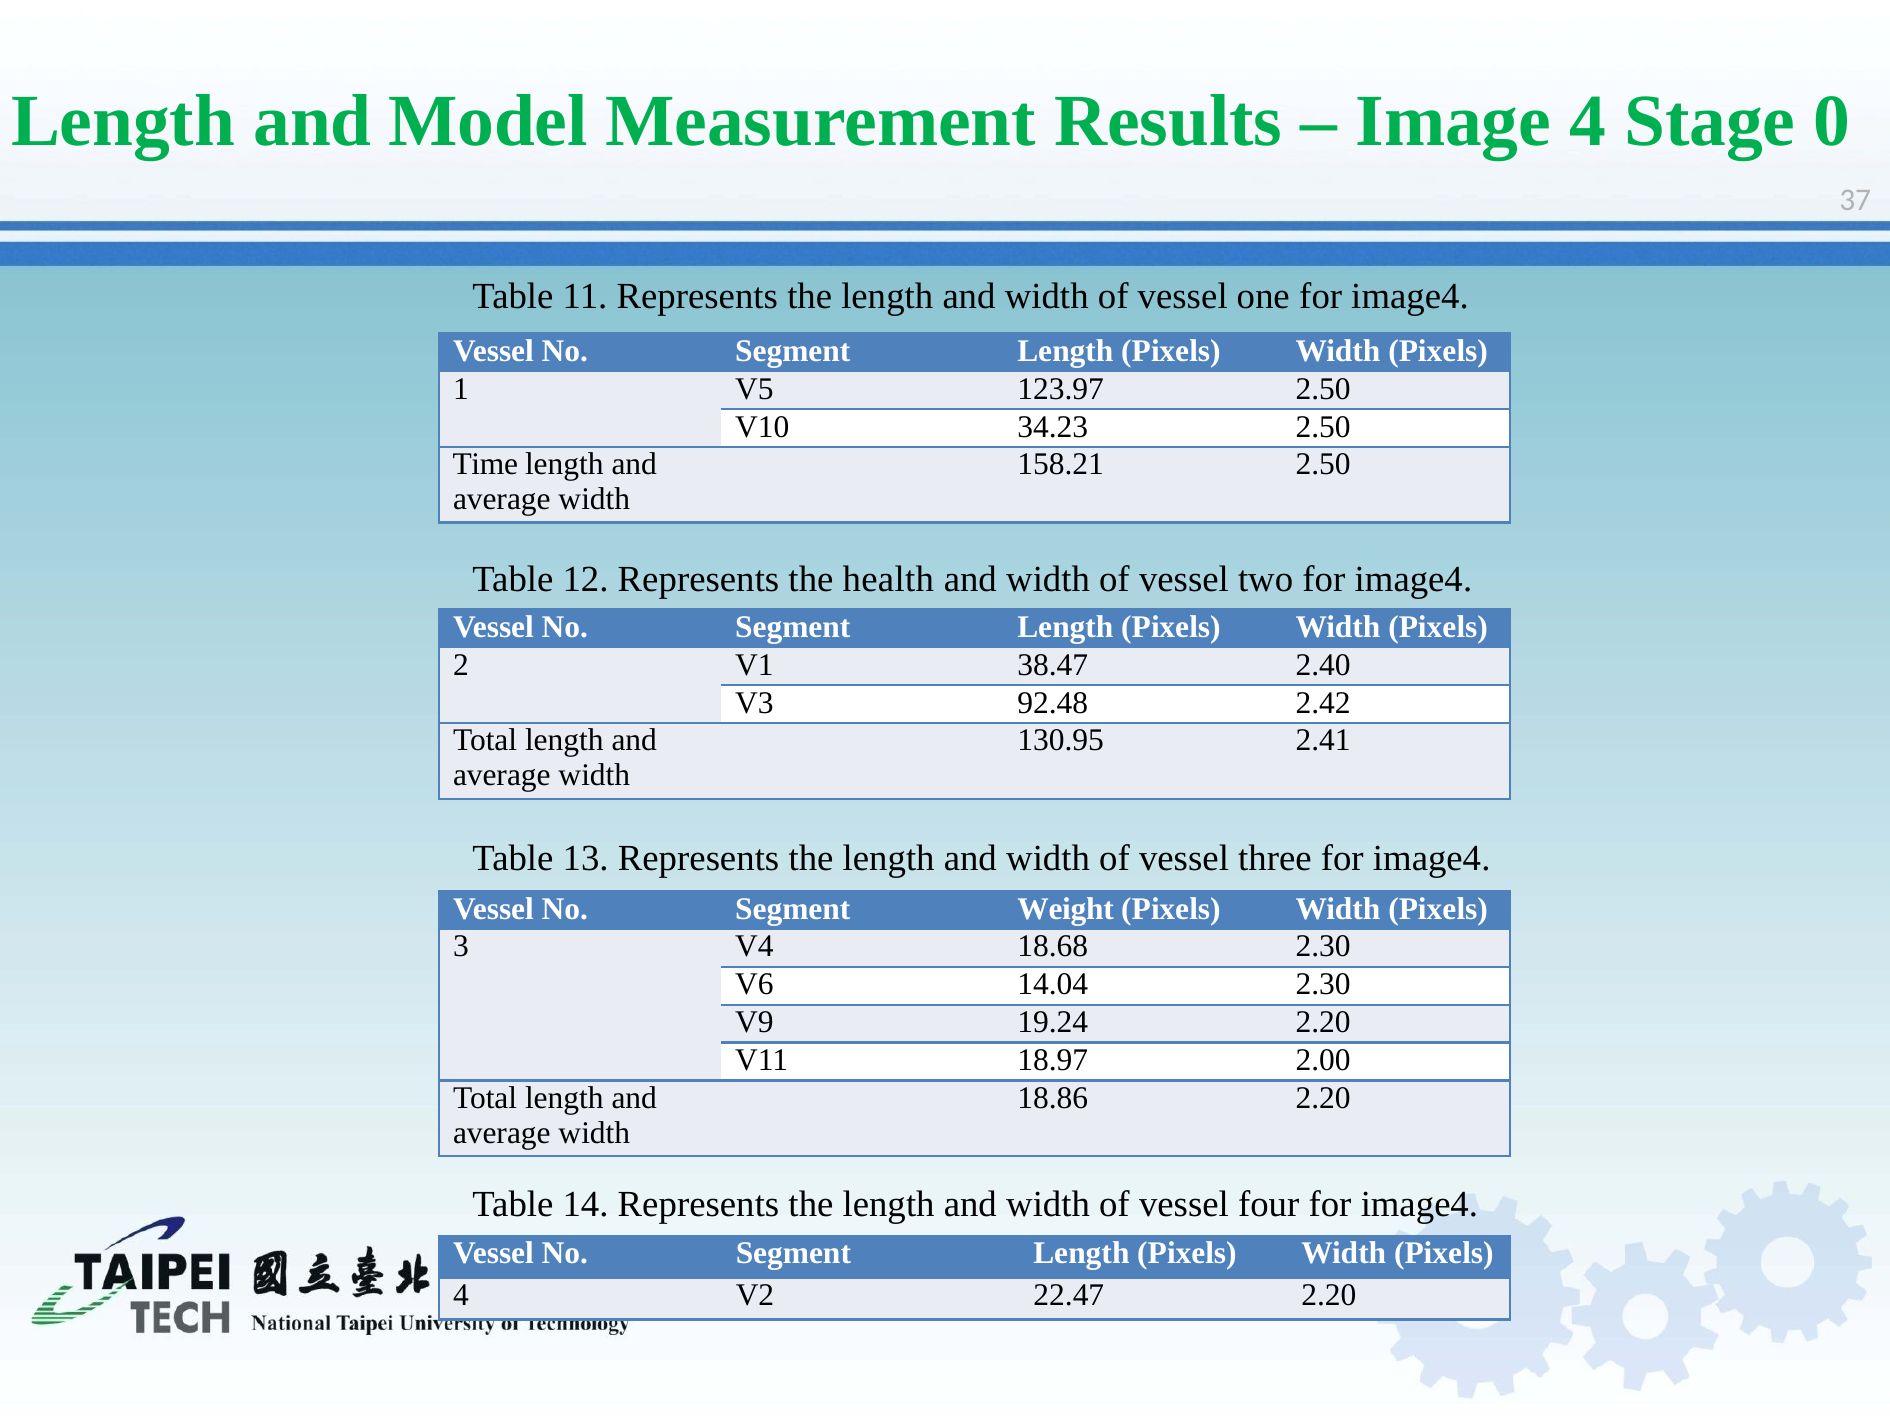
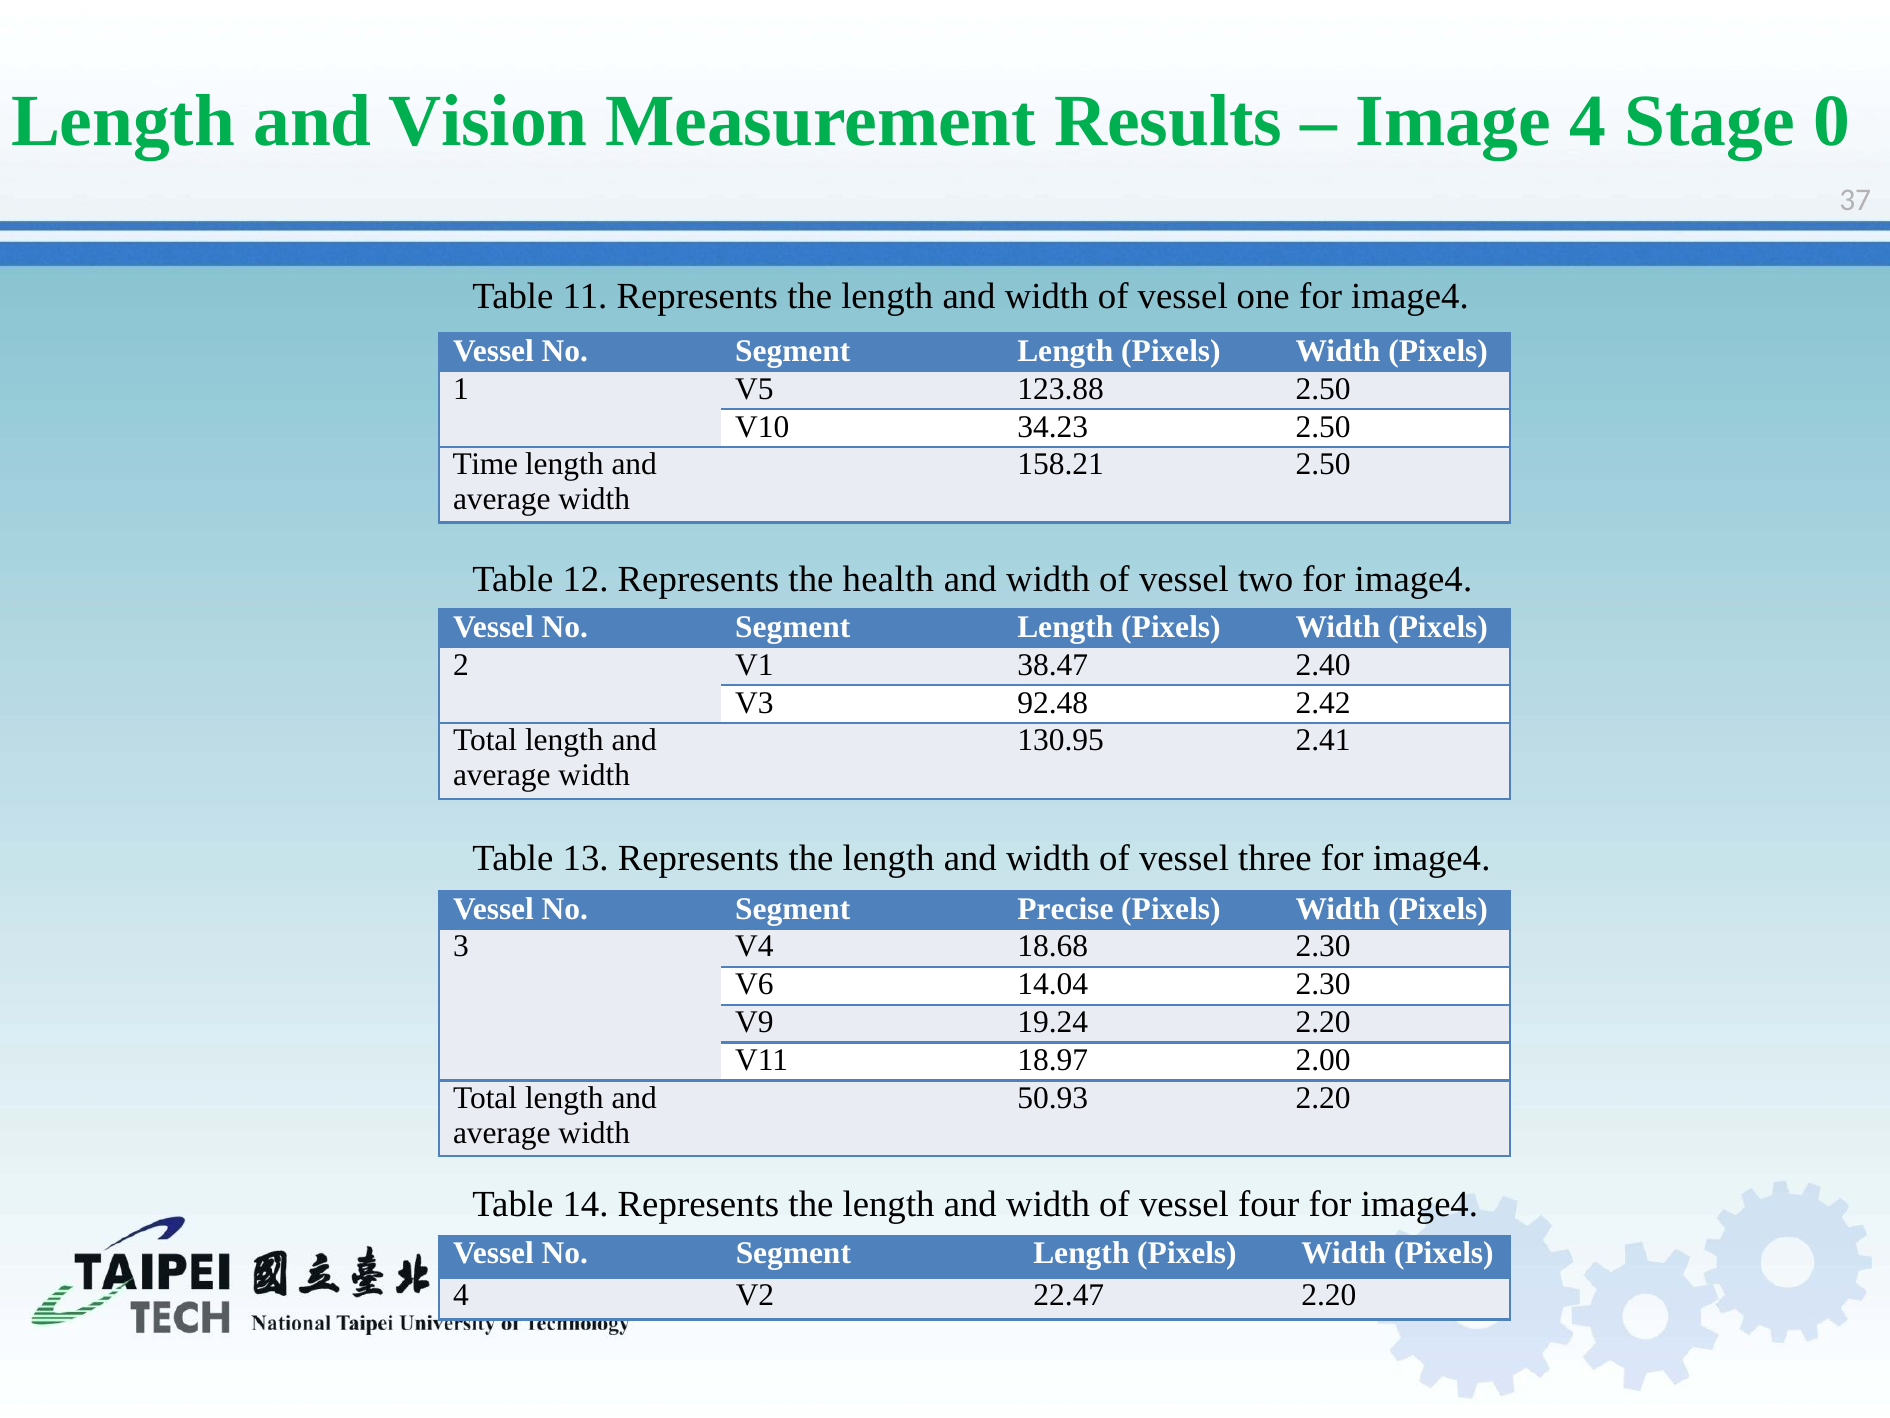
Model: Model -> Vision (488, 121)
123.97: 123.97 -> 123.88 (1061, 389)
Weight: Weight -> Precise (1065, 908)
18.86: 18.86 -> 50.93 (1053, 1098)
